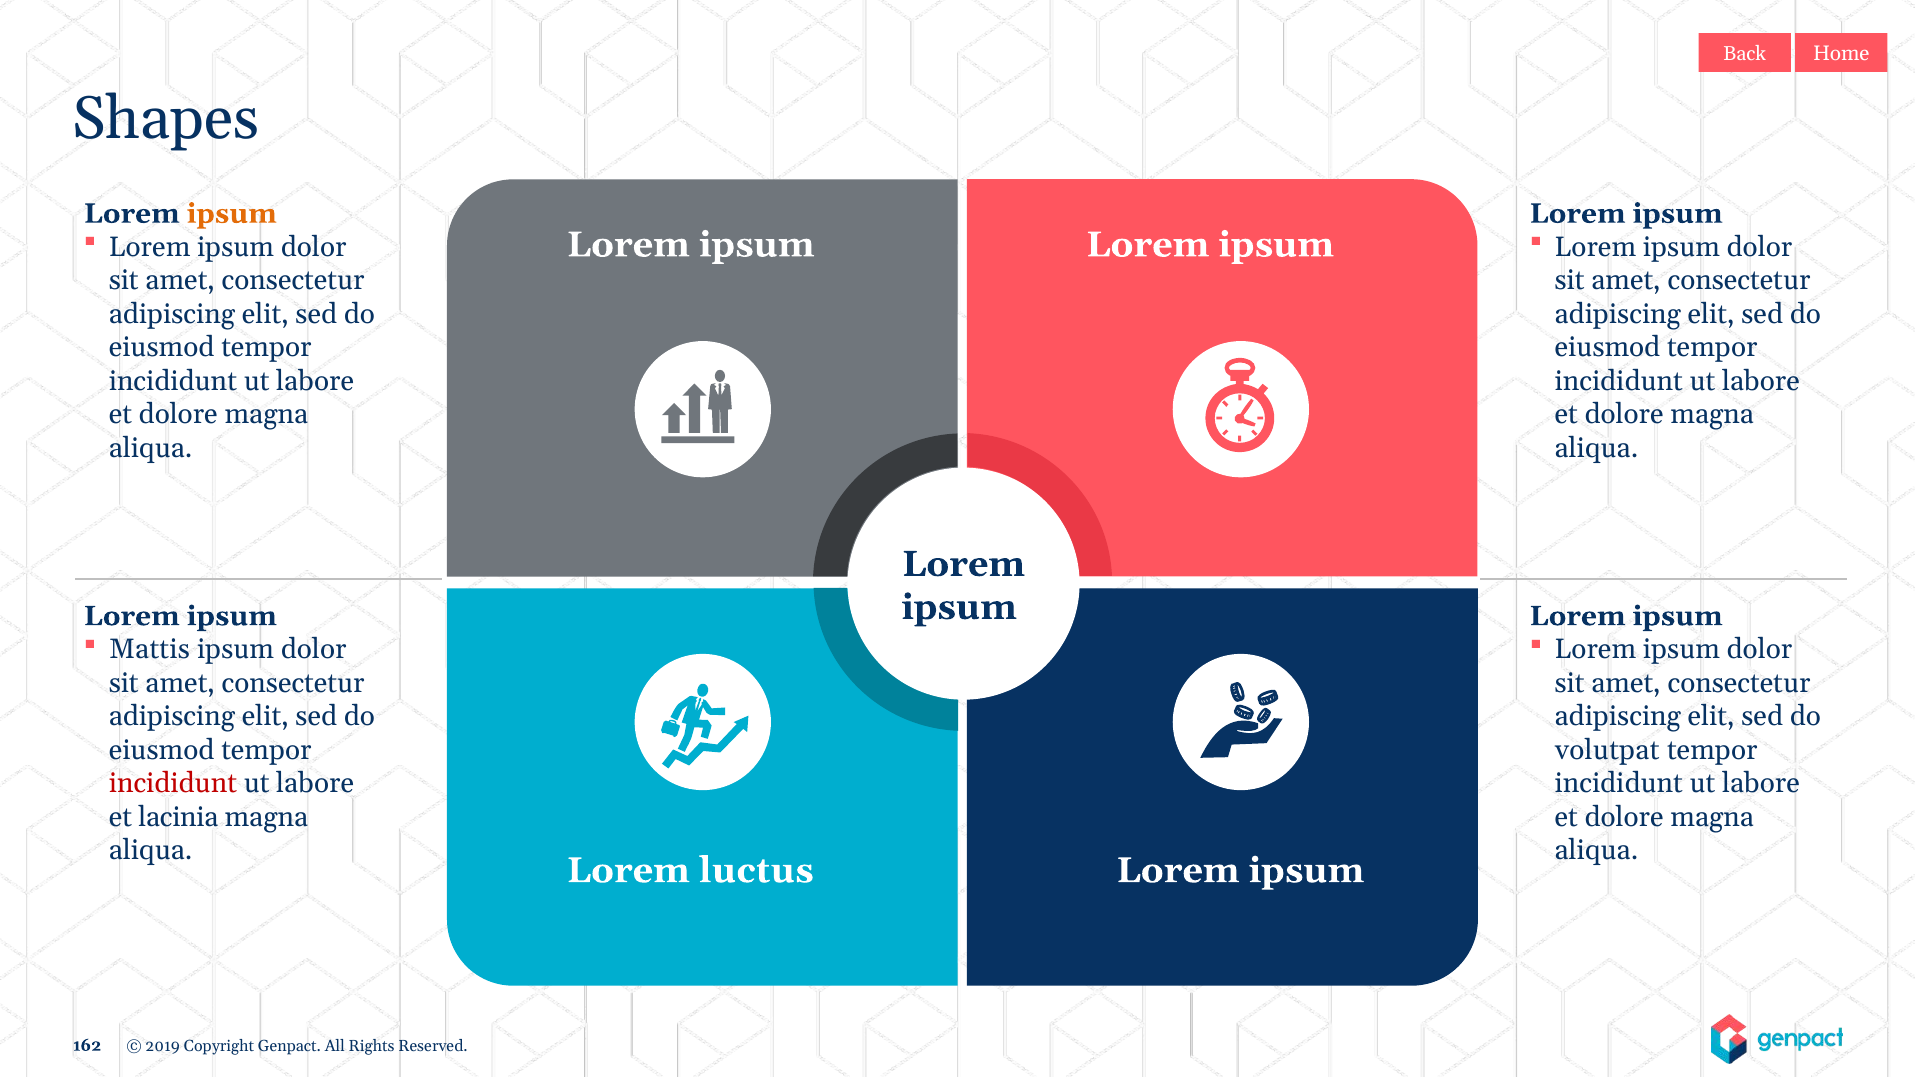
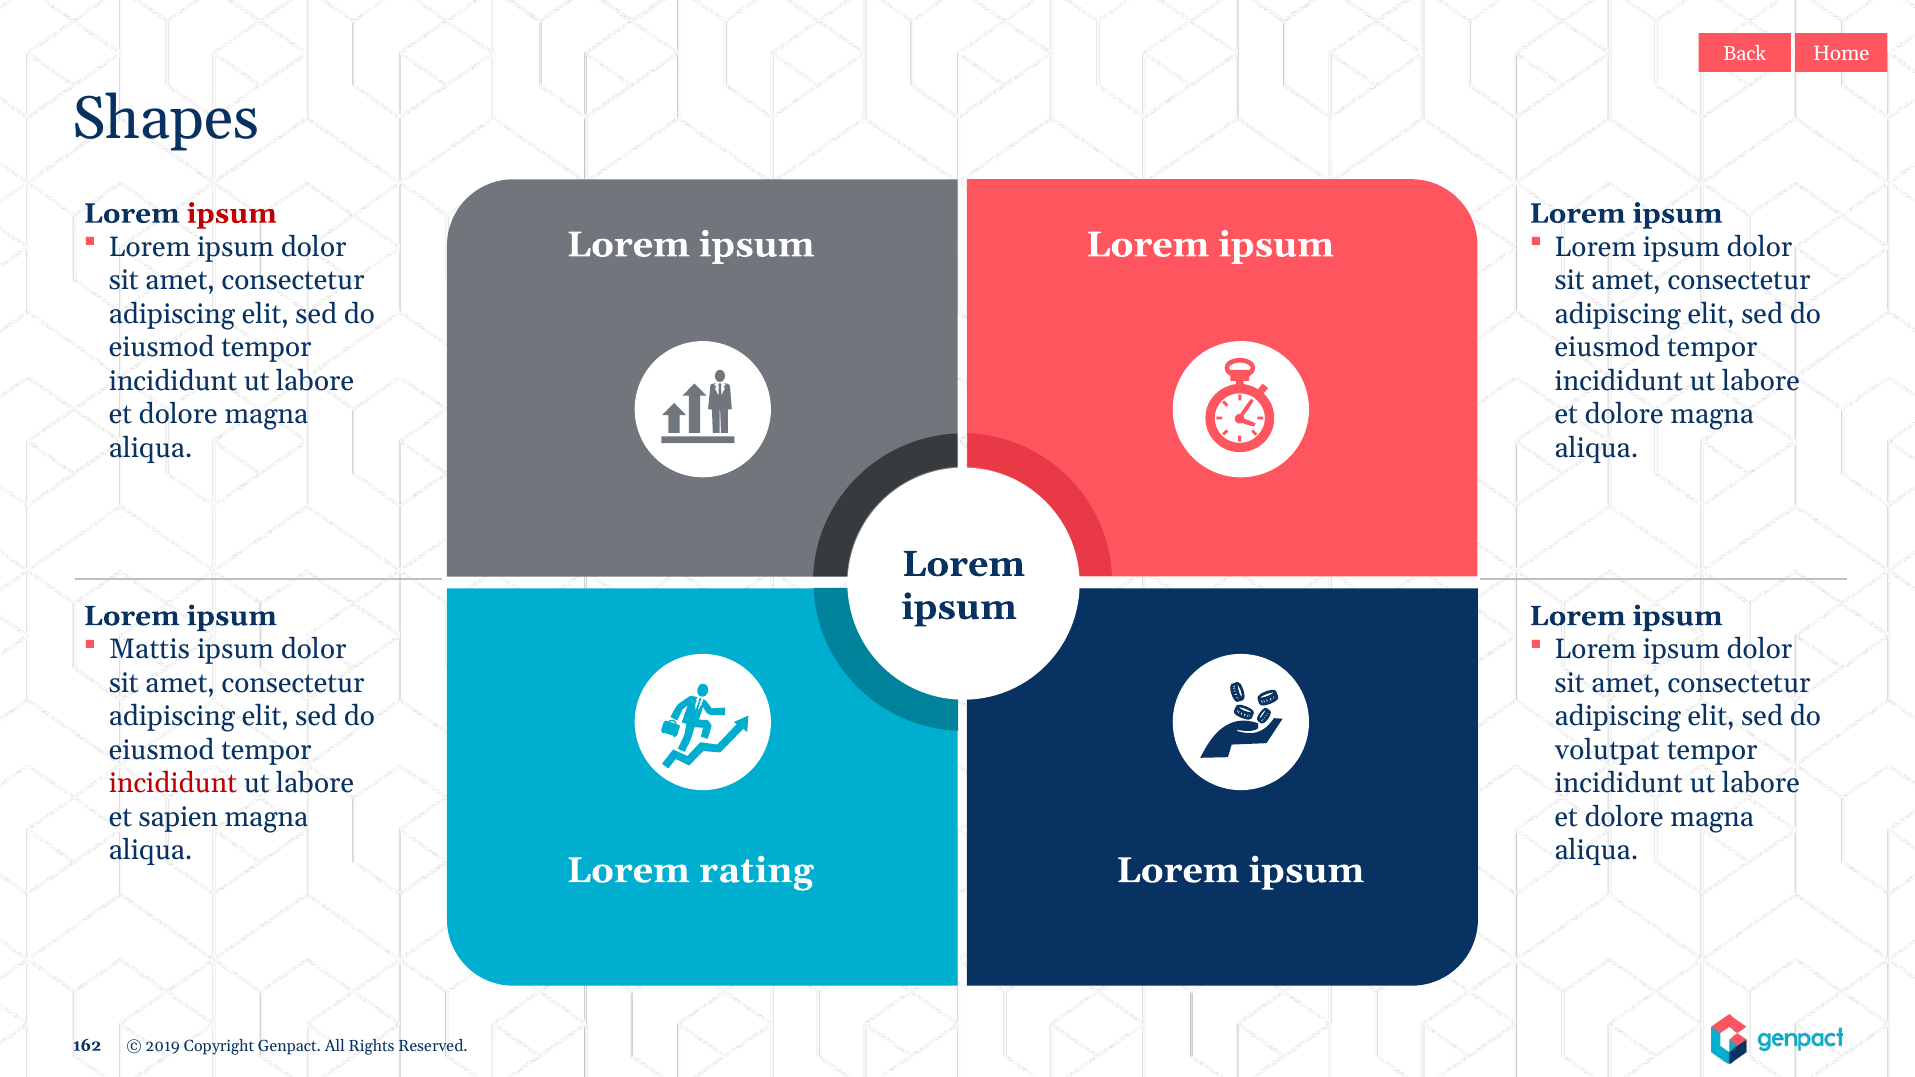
ipsum colour: orange -> red (232, 214)
lacinia: lacinia -> sapien (178, 817)
luctus: luctus -> rating (756, 871)
